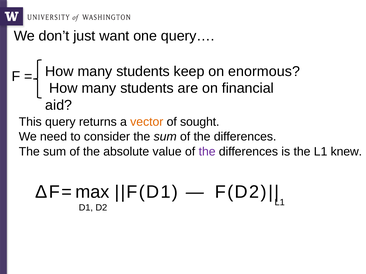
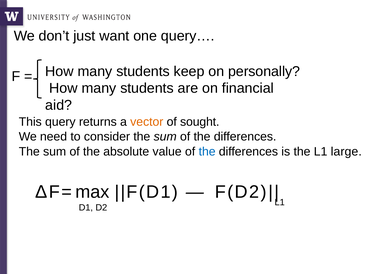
enormous: enormous -> personally (264, 72)
the colour: purple -> blue (207, 152)
knew: knew -> large (346, 152)
